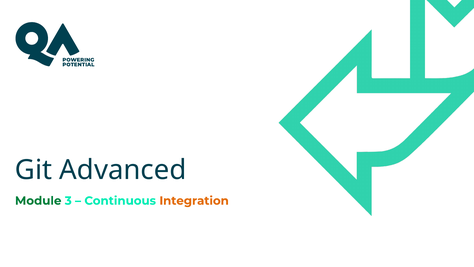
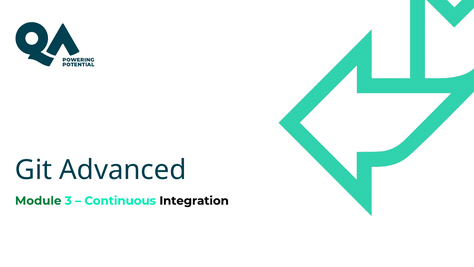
Integration colour: orange -> black (194, 201)
